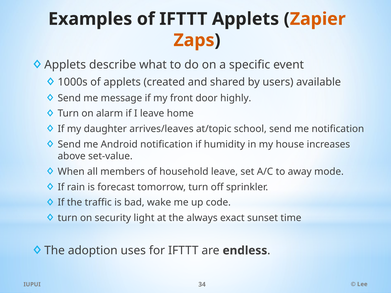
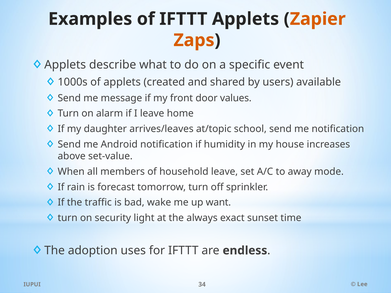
highly: highly -> values (236, 98)
code: code -> want (218, 203)
